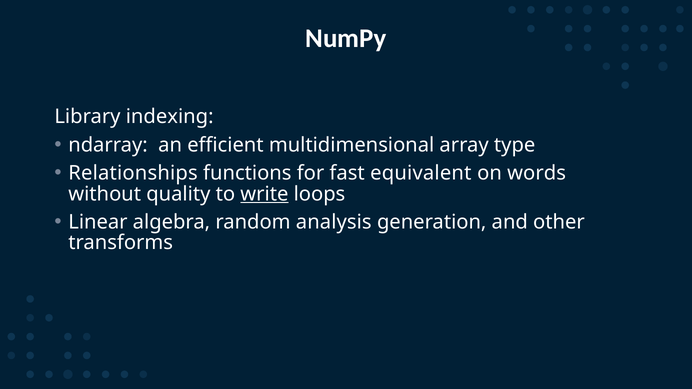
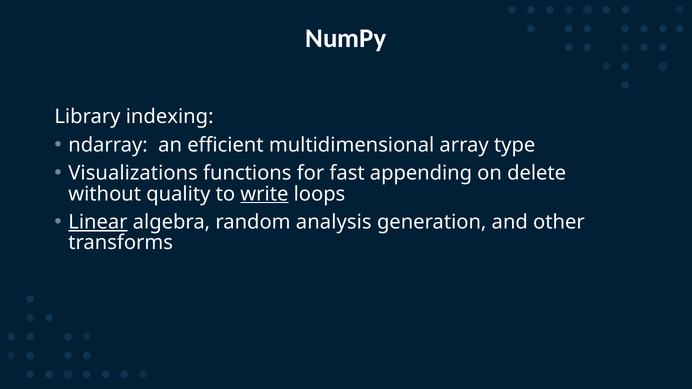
Relationships: Relationships -> Visualizations (133, 173)
equivalent: equivalent -> appending (421, 173)
words: words -> delete (537, 173)
Linear underline: none -> present (98, 222)
